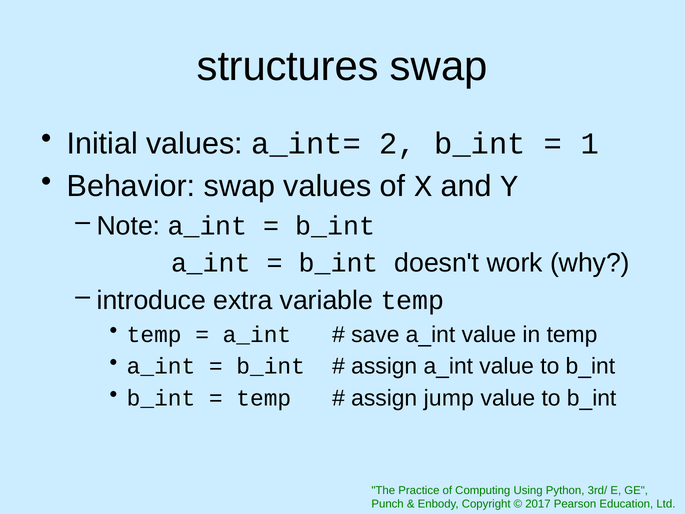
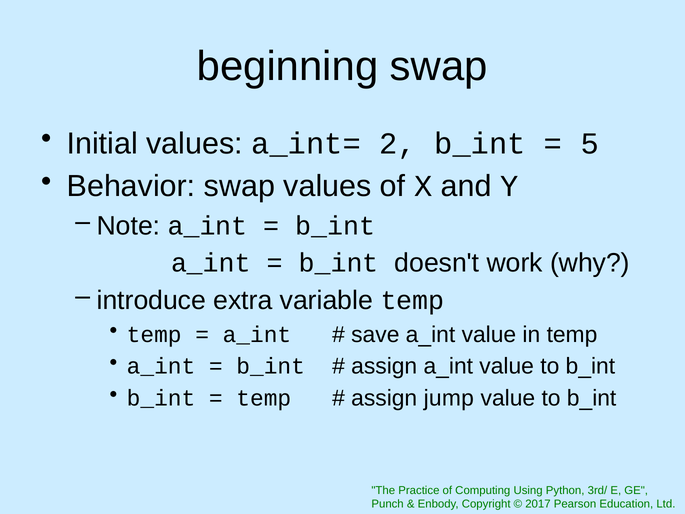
structures: structures -> beginning (288, 66)
1: 1 -> 5 (590, 144)
